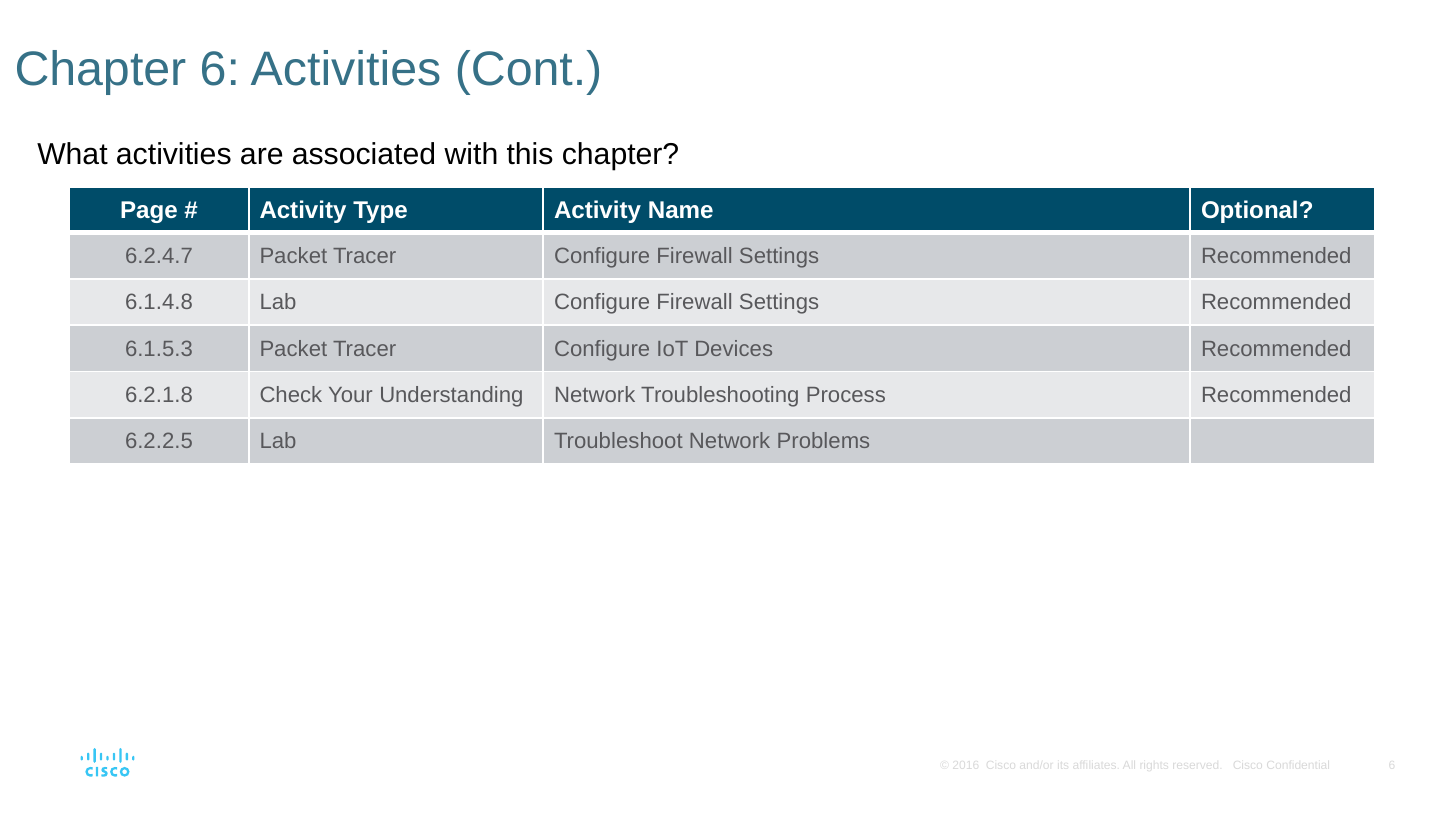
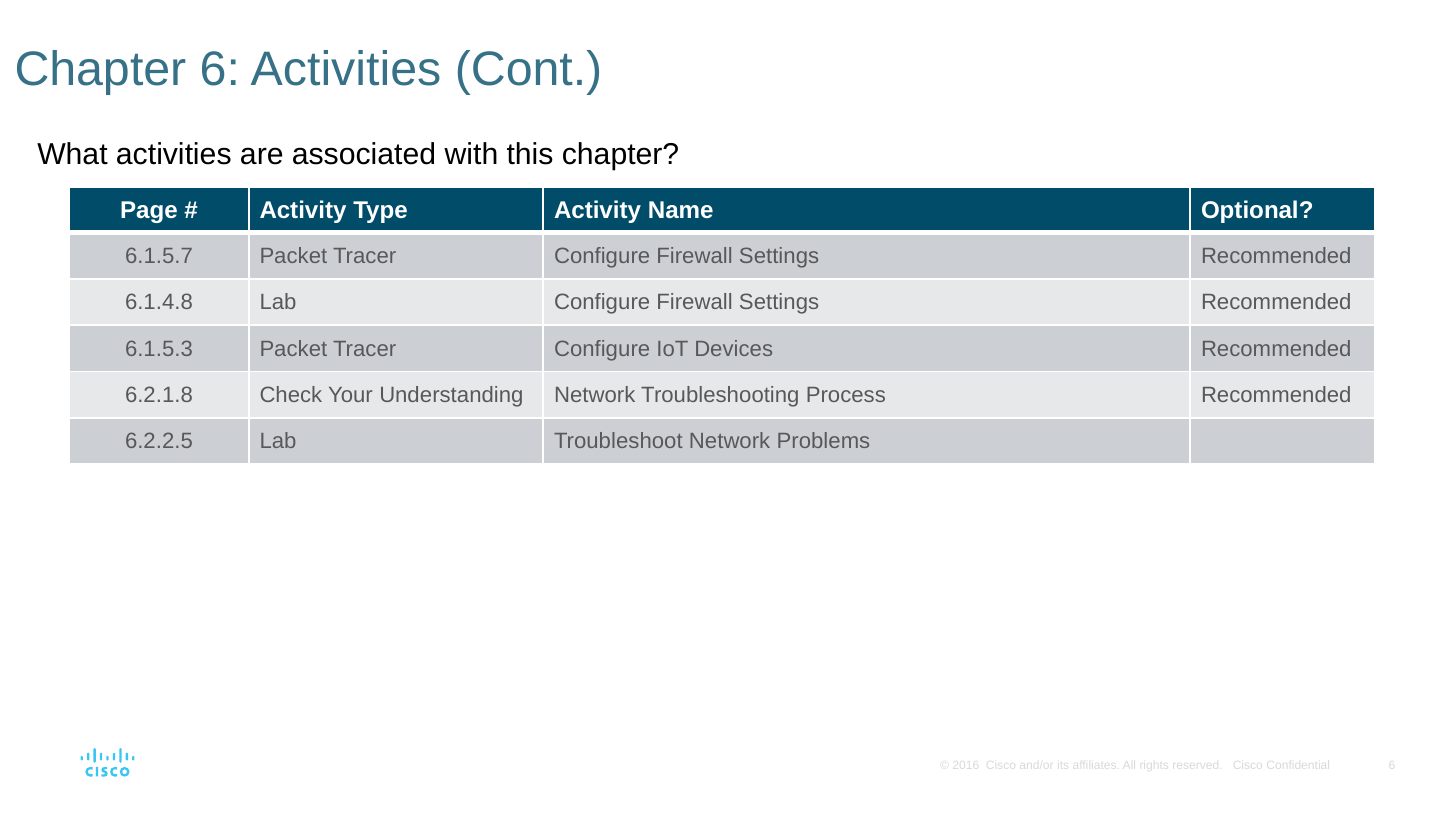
6.2.4.7: 6.2.4.7 -> 6.1.5.7 (159, 256)
